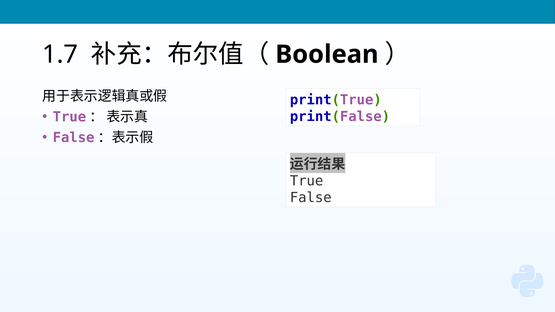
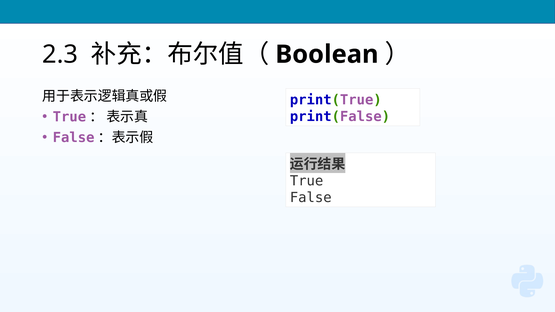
1.7: 1.7 -> 2.3 (60, 54)
